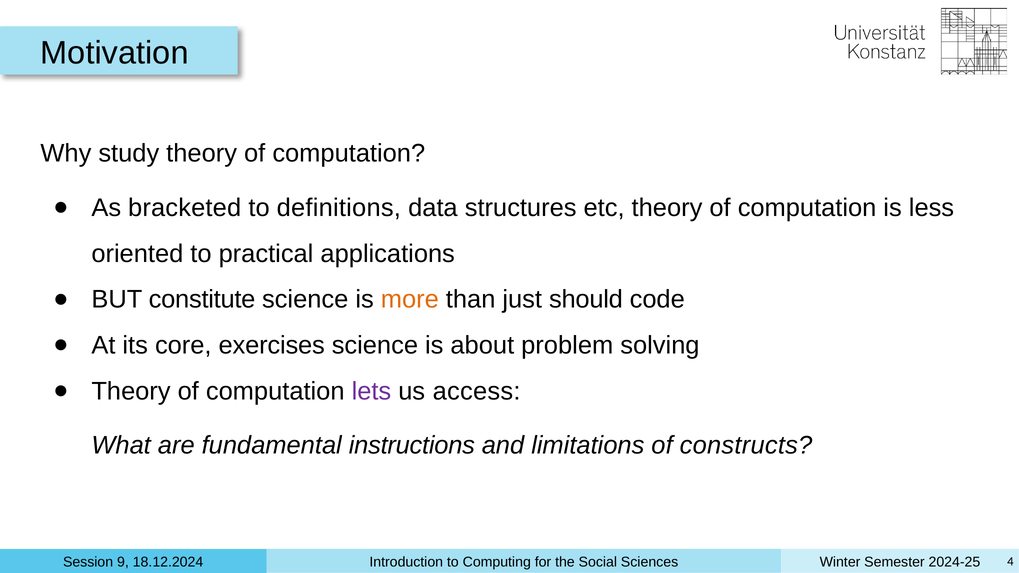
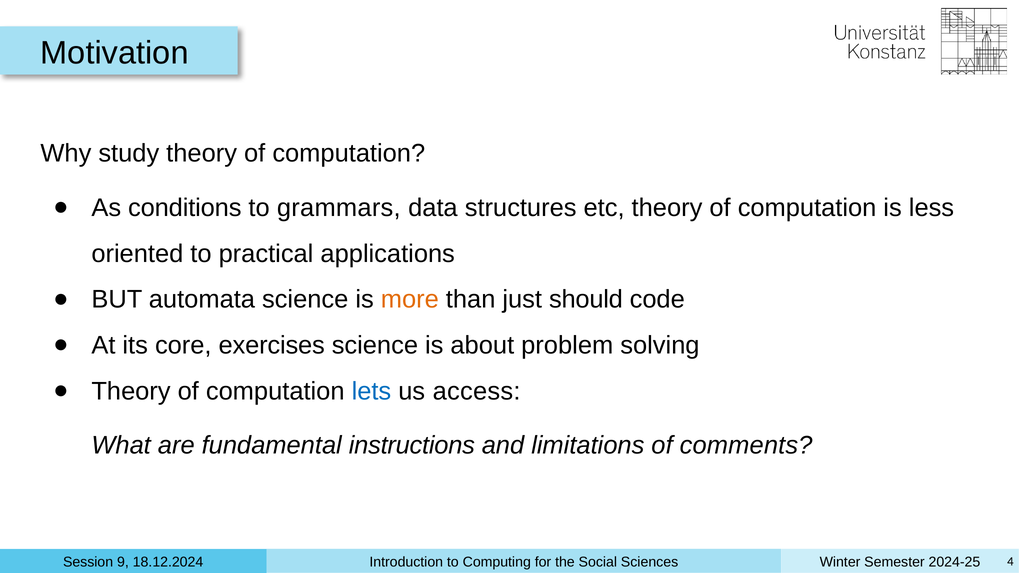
bracketed: bracketed -> conditions (185, 208)
definitions: definitions -> grammars (339, 208)
constitute: constitute -> automata (202, 300)
lets colour: purple -> blue (371, 391)
constructs: constructs -> comments (746, 446)
